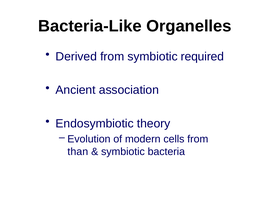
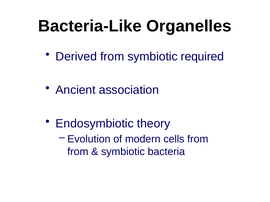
than: than -> from (78, 152)
